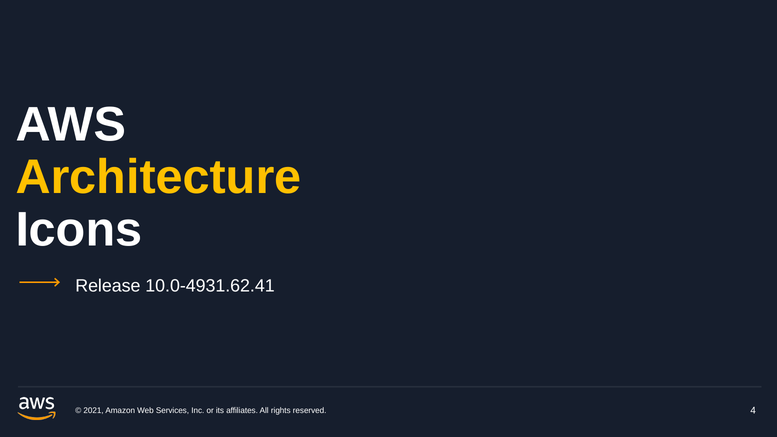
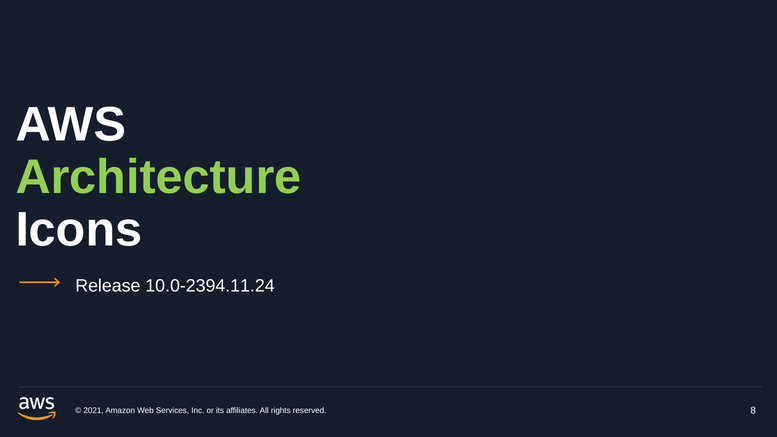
Architecture colour: yellow -> light green (158, 177)
10.0-4931.62.41: 10.0-4931.62.41 -> 10.0-2394.11.24 (210, 286)
4: 4 -> 8 (753, 411)
